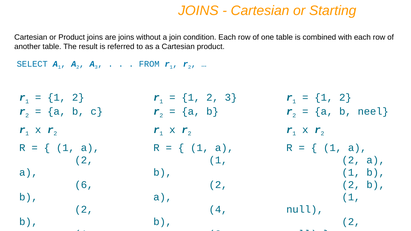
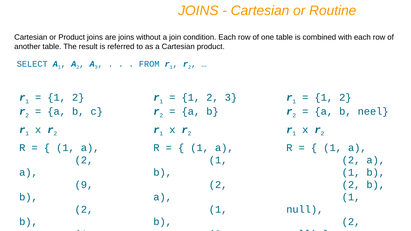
Starting: Starting -> Routine (333, 11)
6: 6 -> 9 (84, 185)
4: 4 -> 1 (218, 210)
